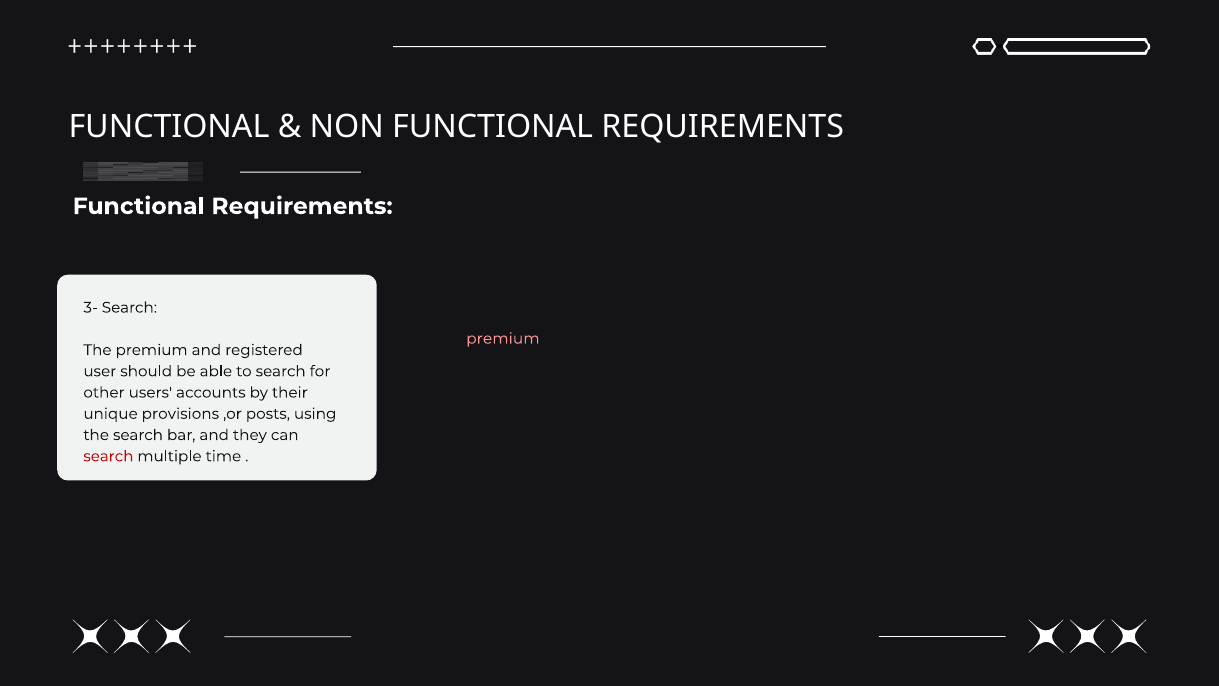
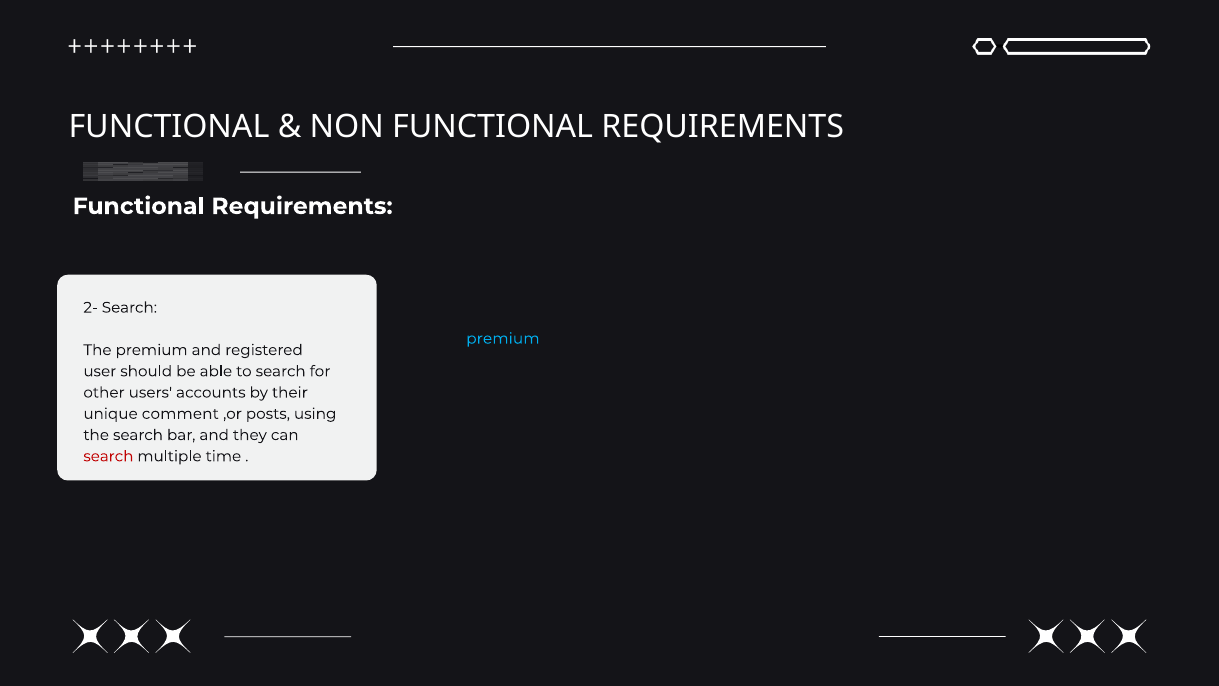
3-: 3- -> 2- (91, 307)
premium colour: pink -> light blue (503, 338)
unique provisions: provisions -> comment (180, 414)
